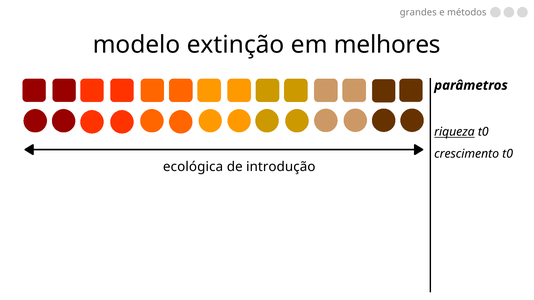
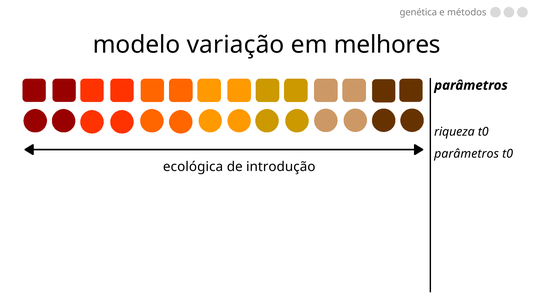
grandes: grandes -> genética (418, 13)
extinção: extinção -> variação (236, 45)
riqueza underline: present -> none (454, 132)
crescimento: crescimento -> parâmetros (467, 154)
